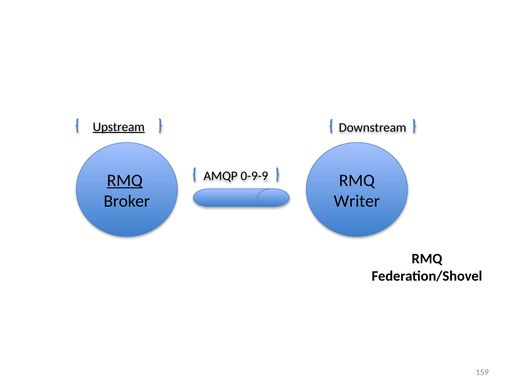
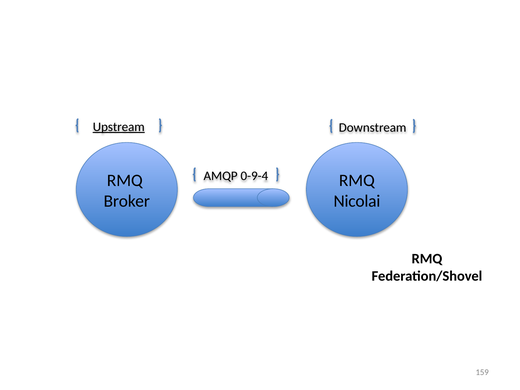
0-9-9: 0-9-9 -> 0-9-4 (254, 176)
RMQ underline: present -> none (125, 180)
Writer: Writer -> Nicolai (357, 201)
